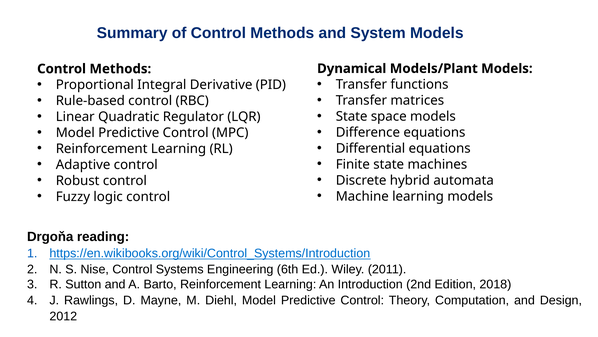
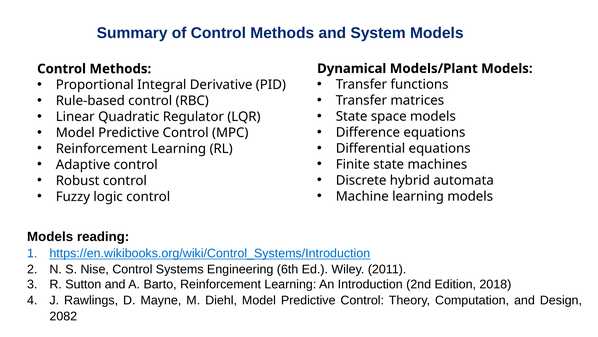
Drgoňa: Drgoňa -> Models (50, 236)
2012: 2012 -> 2082 (63, 316)
